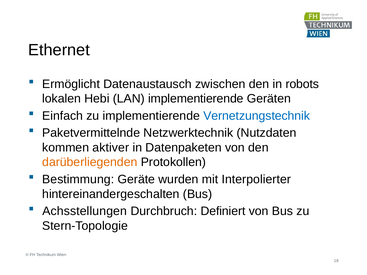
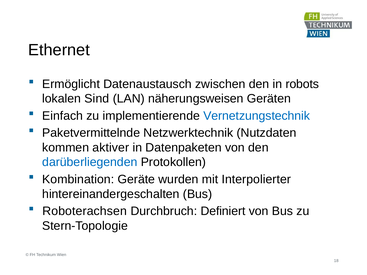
Hebi: Hebi -> Sind (97, 99)
LAN implementierende: implementierende -> näherungsweisen (196, 99)
darüberliegenden colour: orange -> blue (90, 162)
Bestimmung: Bestimmung -> Kombination (78, 179)
Achsstellungen: Achsstellungen -> Roboterachsen (85, 211)
